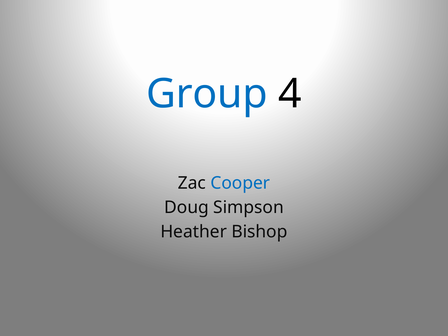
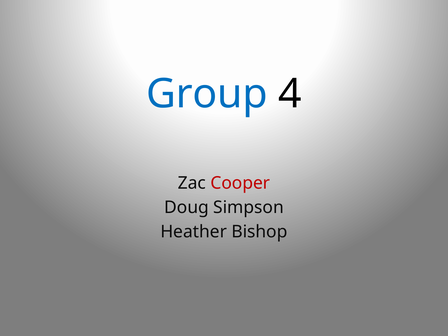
Cooper colour: blue -> red (240, 183)
